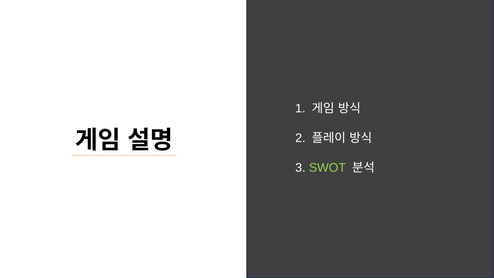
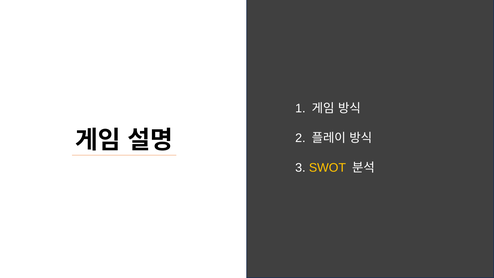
SWOT colour: light green -> yellow (327, 168)
